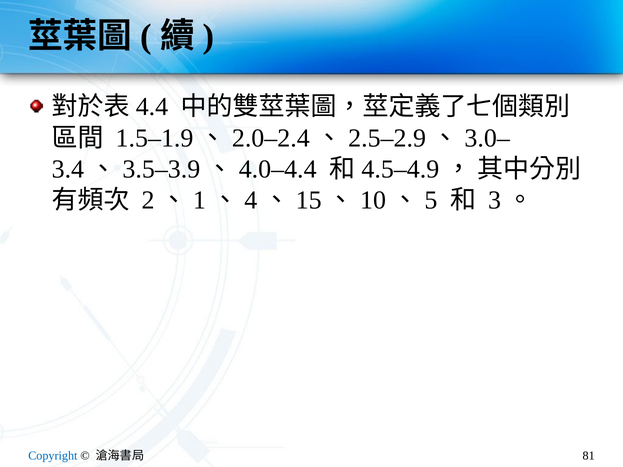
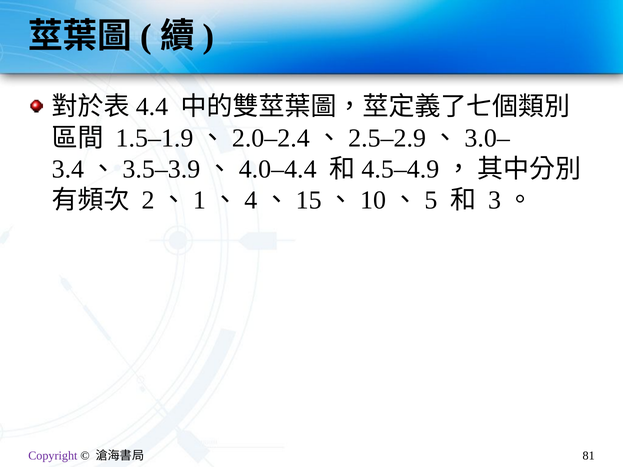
Copyright colour: blue -> purple (53, 456)
